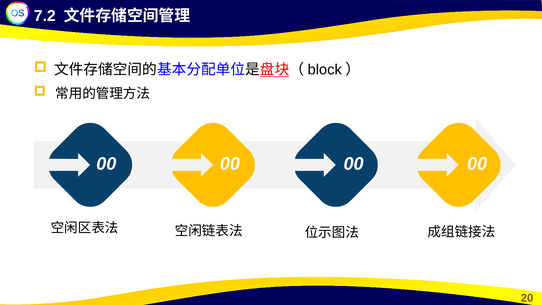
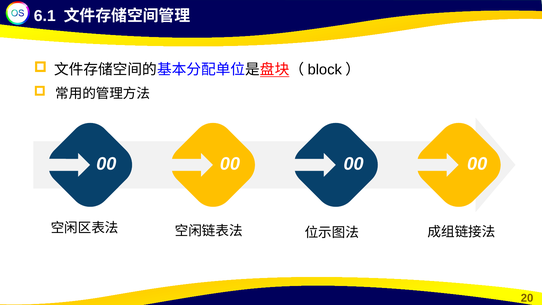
7.2: 7.2 -> 6.1 (45, 16)
